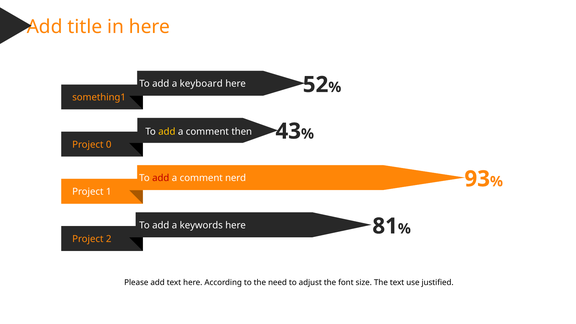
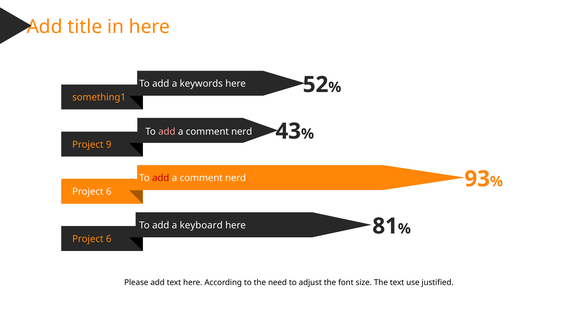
keyboard: keyboard -> keywords (201, 84)
add colour: yellow -> pink (167, 132)
then: then -> nerd (242, 132)
0: 0 -> 9 (109, 145)
1: 1 -> 6 (109, 192)
keywords: keywords -> keyboard (201, 225)
2: 2 -> 6 (109, 239)
